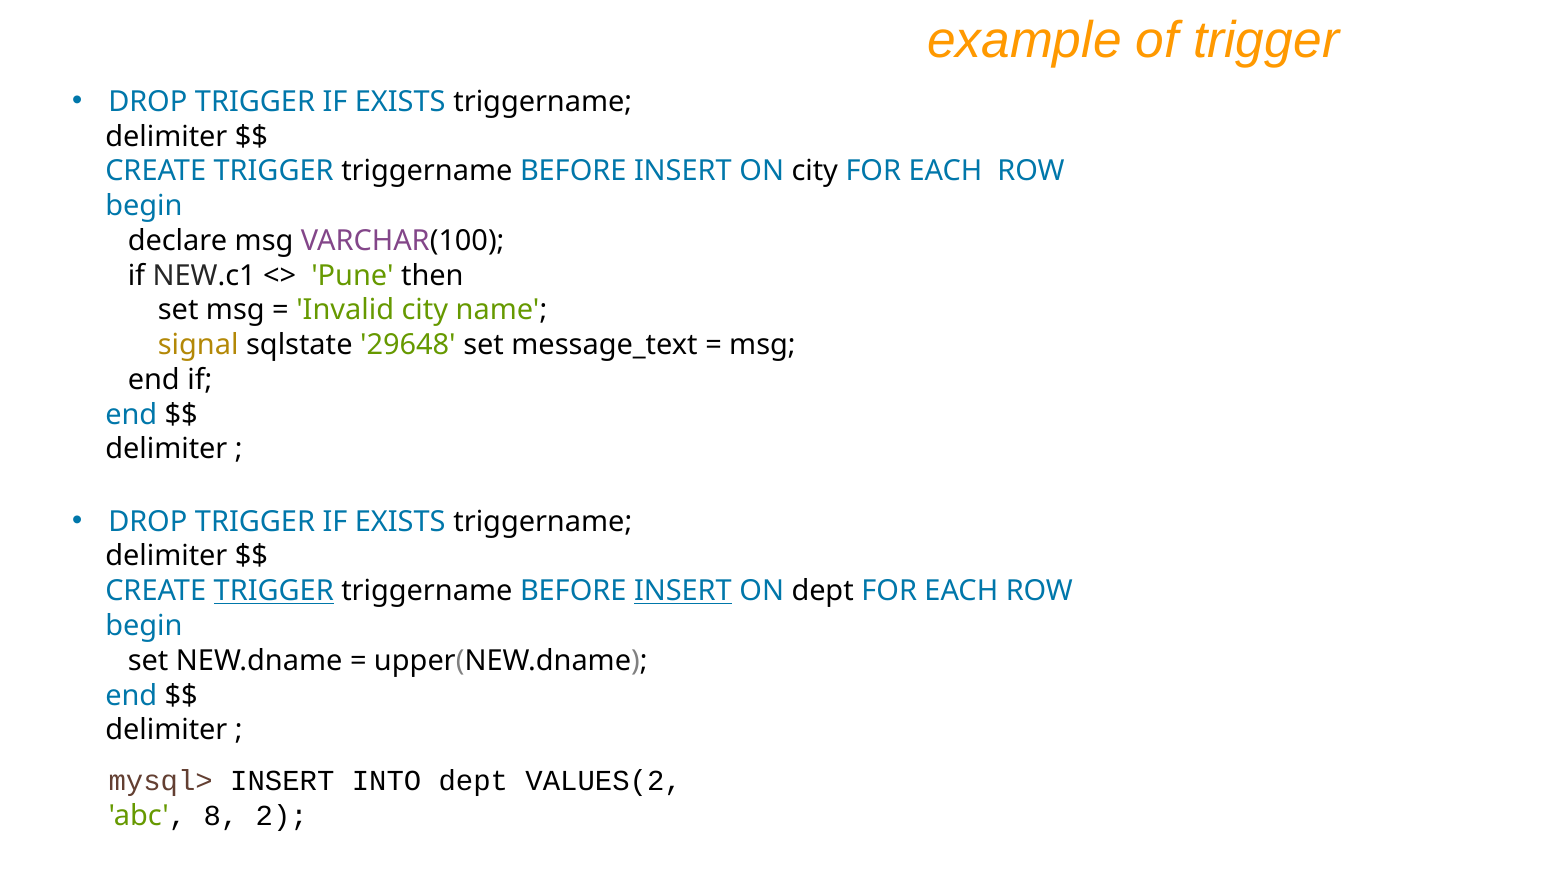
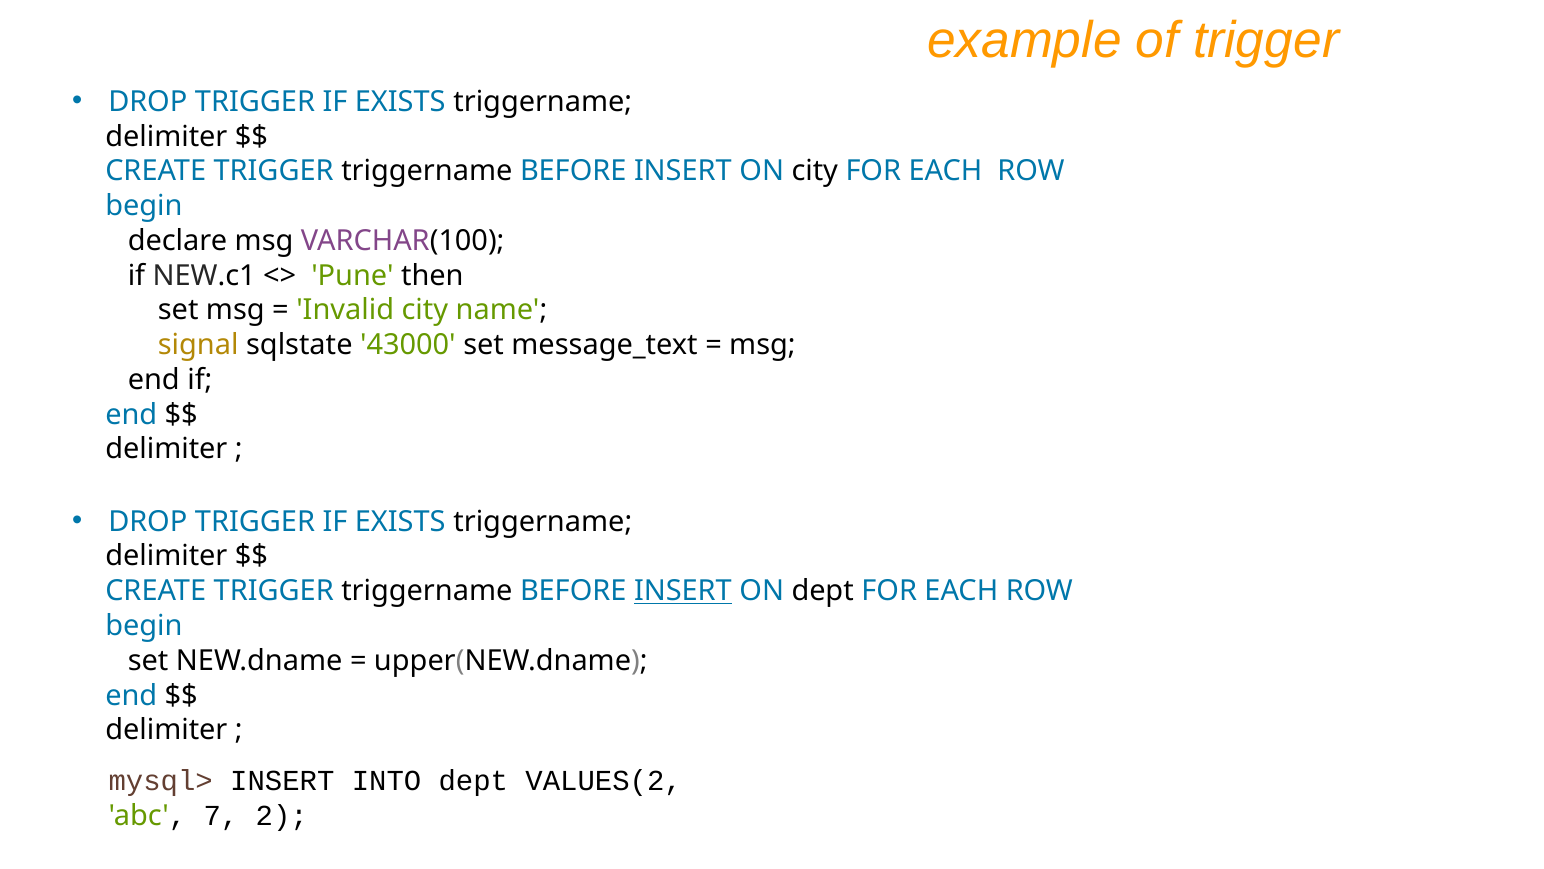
29648: 29648 -> 43000 (408, 345)
TRIGGER underline: present -> none (274, 591)
8: 8 -> 7 (221, 815)
